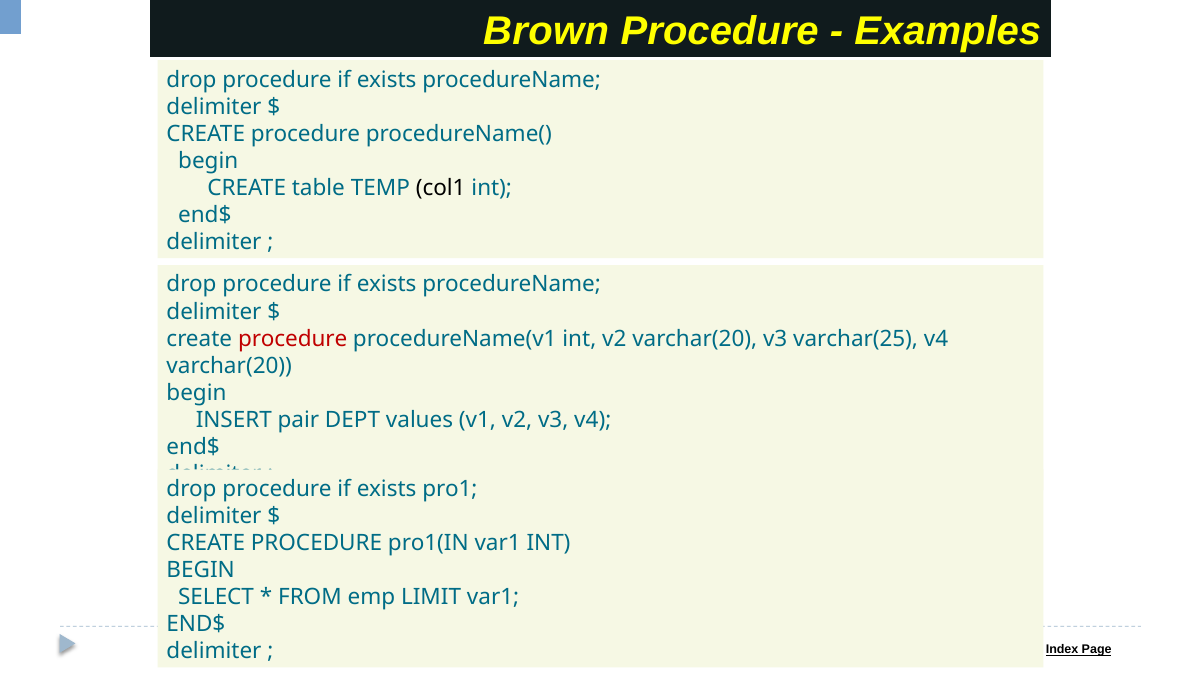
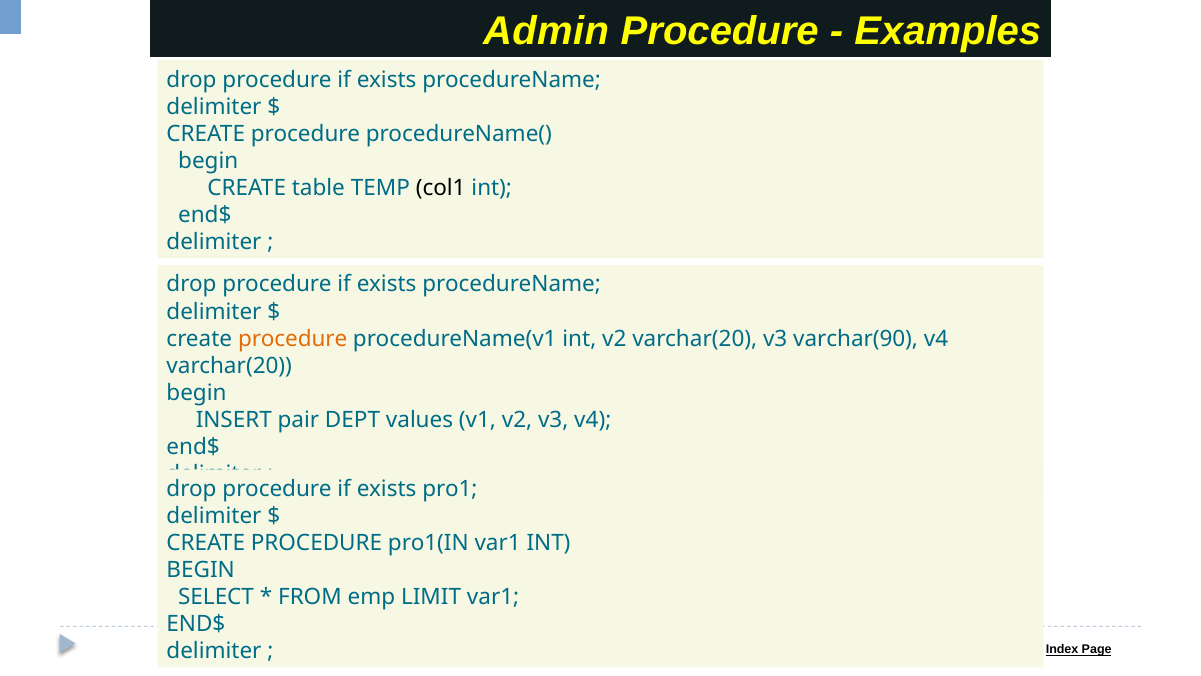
Brown: Brown -> Admin (546, 31)
procedure colour: red -> orange (293, 338)
varchar(25: varchar(25 -> varchar(90 (856, 338)
